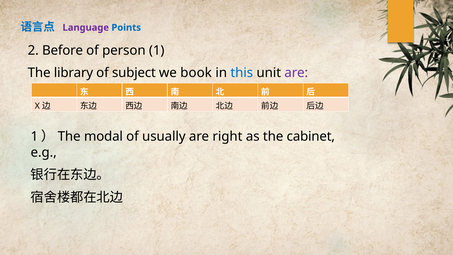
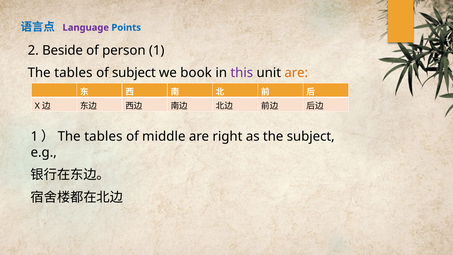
Before: Before -> Beside (63, 50)
library: library -> tables (73, 73)
this colour: blue -> purple (242, 73)
are colour: purple -> orange (296, 73)
modal: modal -> tables (103, 136)
usually: usually -> middle (164, 136)
the cabinet: cabinet -> subject (311, 136)
